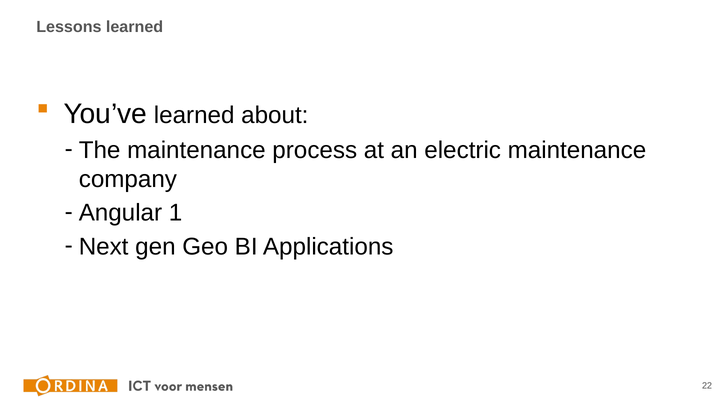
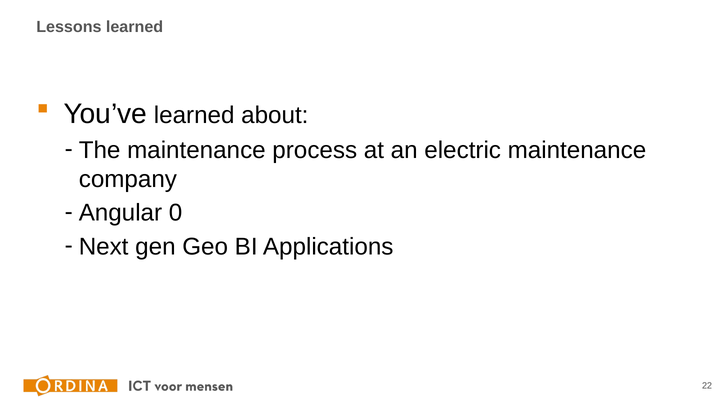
1: 1 -> 0 (176, 213)
